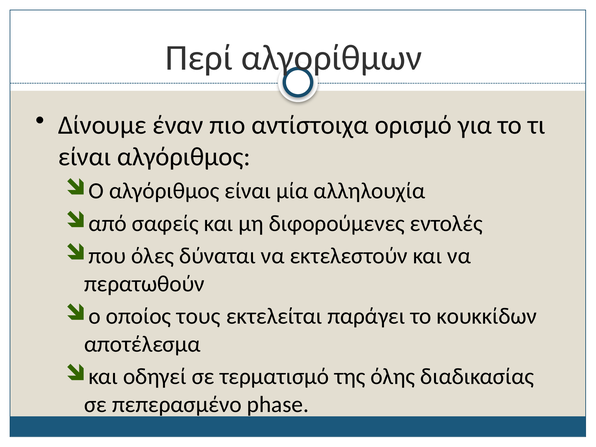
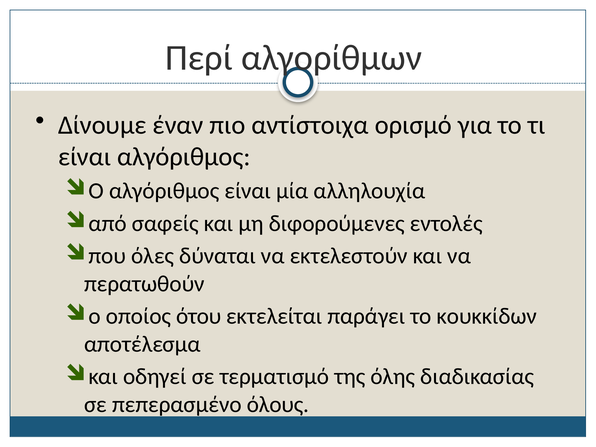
τους: τους -> ότου (199, 316)
phase: phase -> όλους (278, 404)
